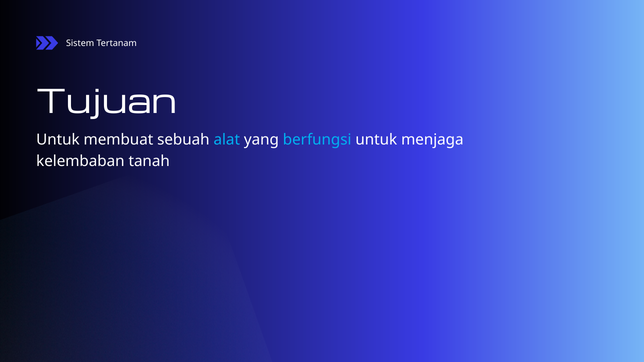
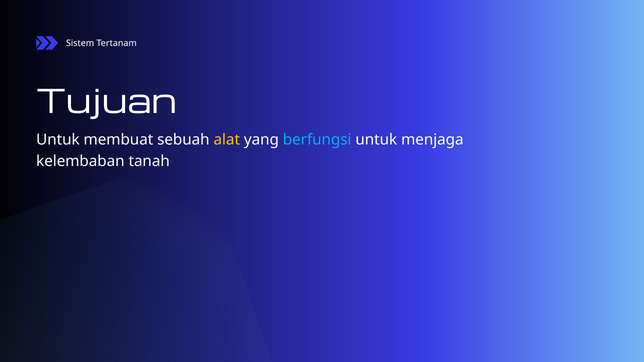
alat colour: light blue -> yellow (227, 140)
